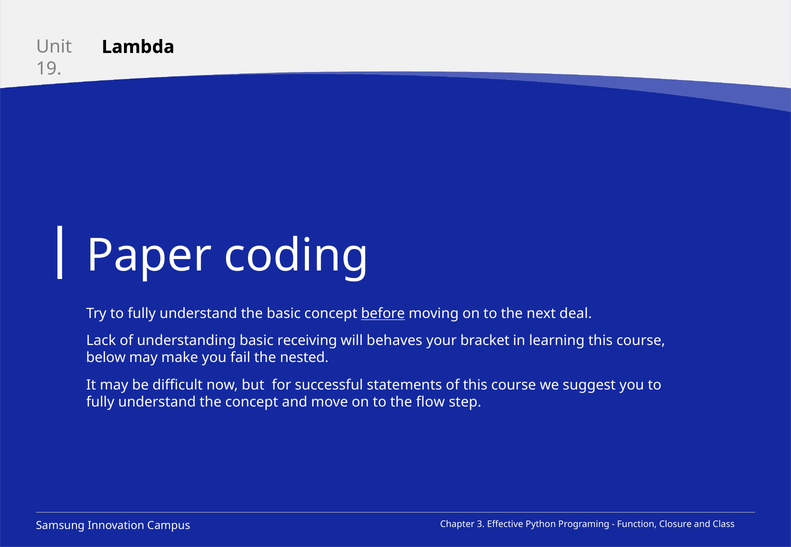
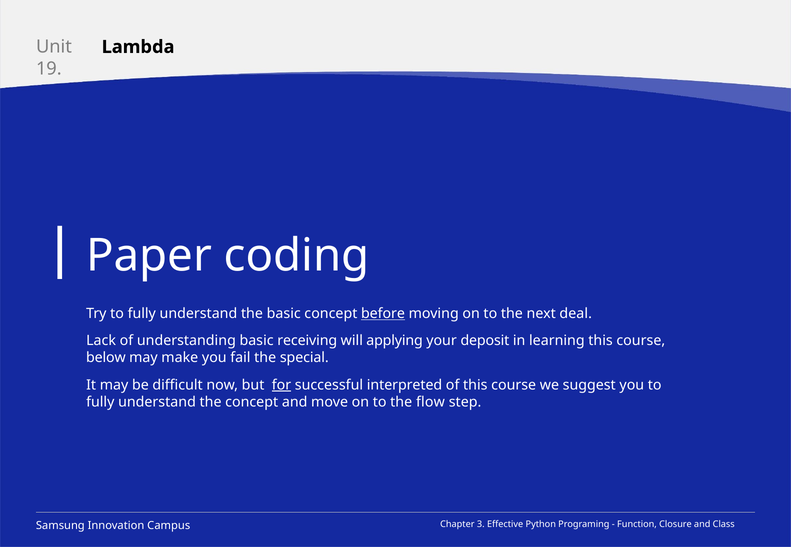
behaves: behaves -> applying (395, 341)
bracket: bracket -> deposit (485, 341)
nested: nested -> special (304, 358)
for underline: none -> present (281, 385)
statements: statements -> interpreted (405, 385)
